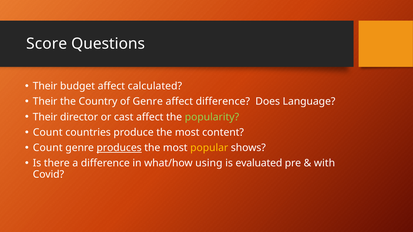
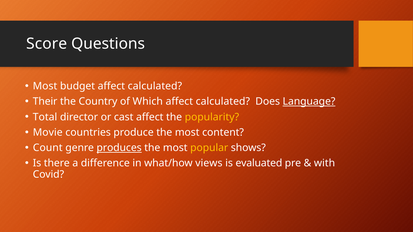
Their: Their -> Most (45, 86)
of Genre: Genre -> Which (148, 102)
difference: difference -> calculated (223, 102)
Language underline: none -> present (309, 102)
Their: Their -> Total (45, 117)
popularity colour: light green -> yellow (212, 117)
Count: Count -> Movie (48, 133)
using: using -> views (209, 163)
